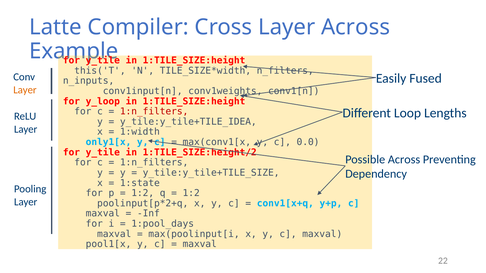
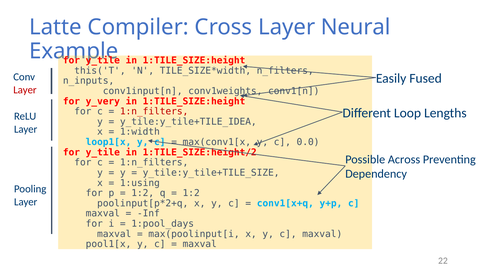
Layer Across: Across -> Neural (356, 27)
Layer colour: orange -> red (25, 90)
y_loop: y_loop -> y_very (103, 101)
only1[x: only1[x -> loop1[x (109, 142)
1:state: 1:state -> 1:using (140, 183)
